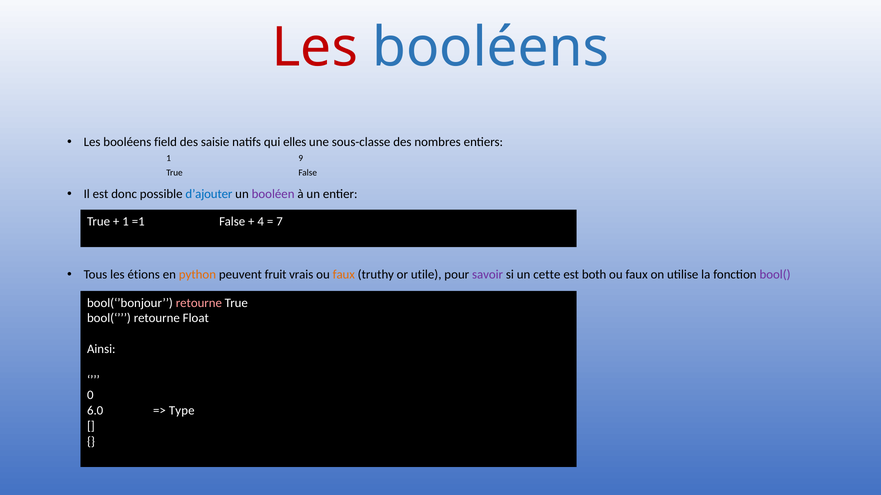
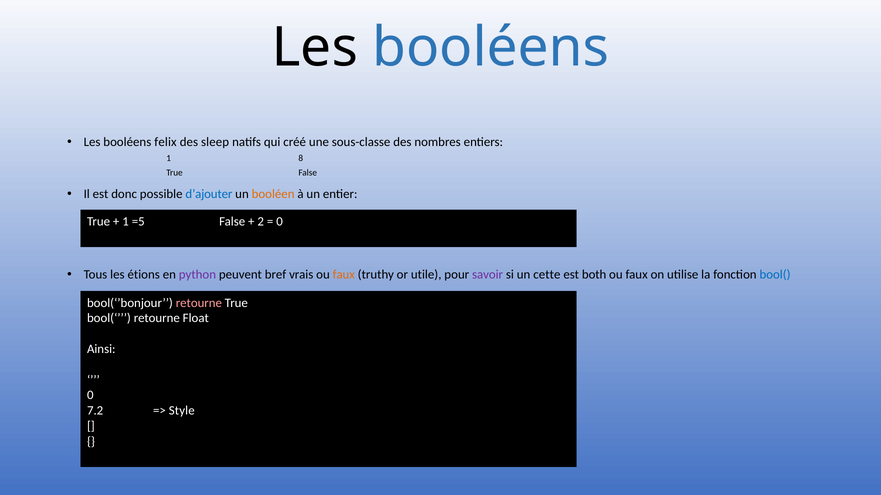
Les colour: red -> black (315, 48)
field: field -> felix (166, 142)
saisie: saisie -> sleep (215, 142)
elles: elles -> créé (295, 142)
9: 9 -> 8 (301, 159)
booléen colour: purple -> orange (273, 194)
=1: =1 -> =5 (138, 222)
4: 4 -> 2 (261, 222)
7: 7 -> 0 (280, 222)
python colour: orange -> purple (197, 275)
fruit: fruit -> bref (276, 275)
bool( colour: purple -> blue (775, 275)
6.0: 6.0 -> 7.2 (95, 411)
Type: Type -> Style (182, 411)
